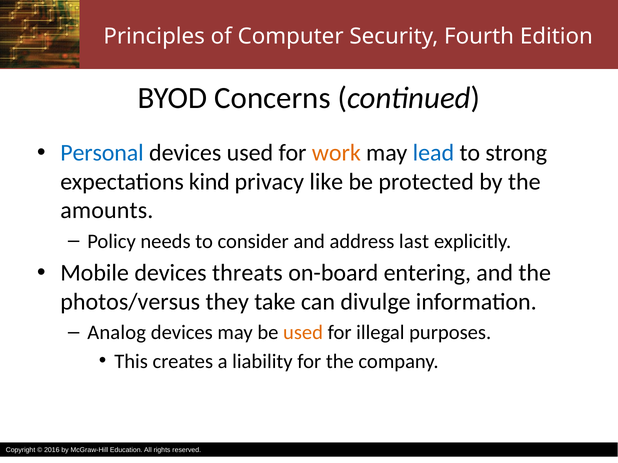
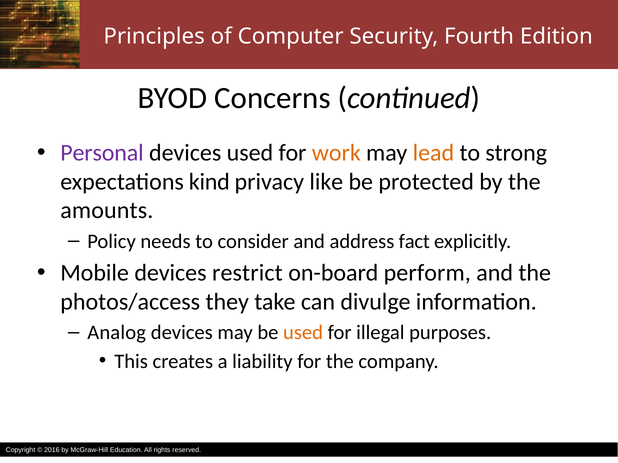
Personal colour: blue -> purple (102, 153)
lead colour: blue -> orange (433, 153)
last: last -> fact (414, 241)
threats: threats -> restrict (247, 273)
entering: entering -> perform (427, 273)
photos/versus: photos/versus -> photos/access (130, 302)
